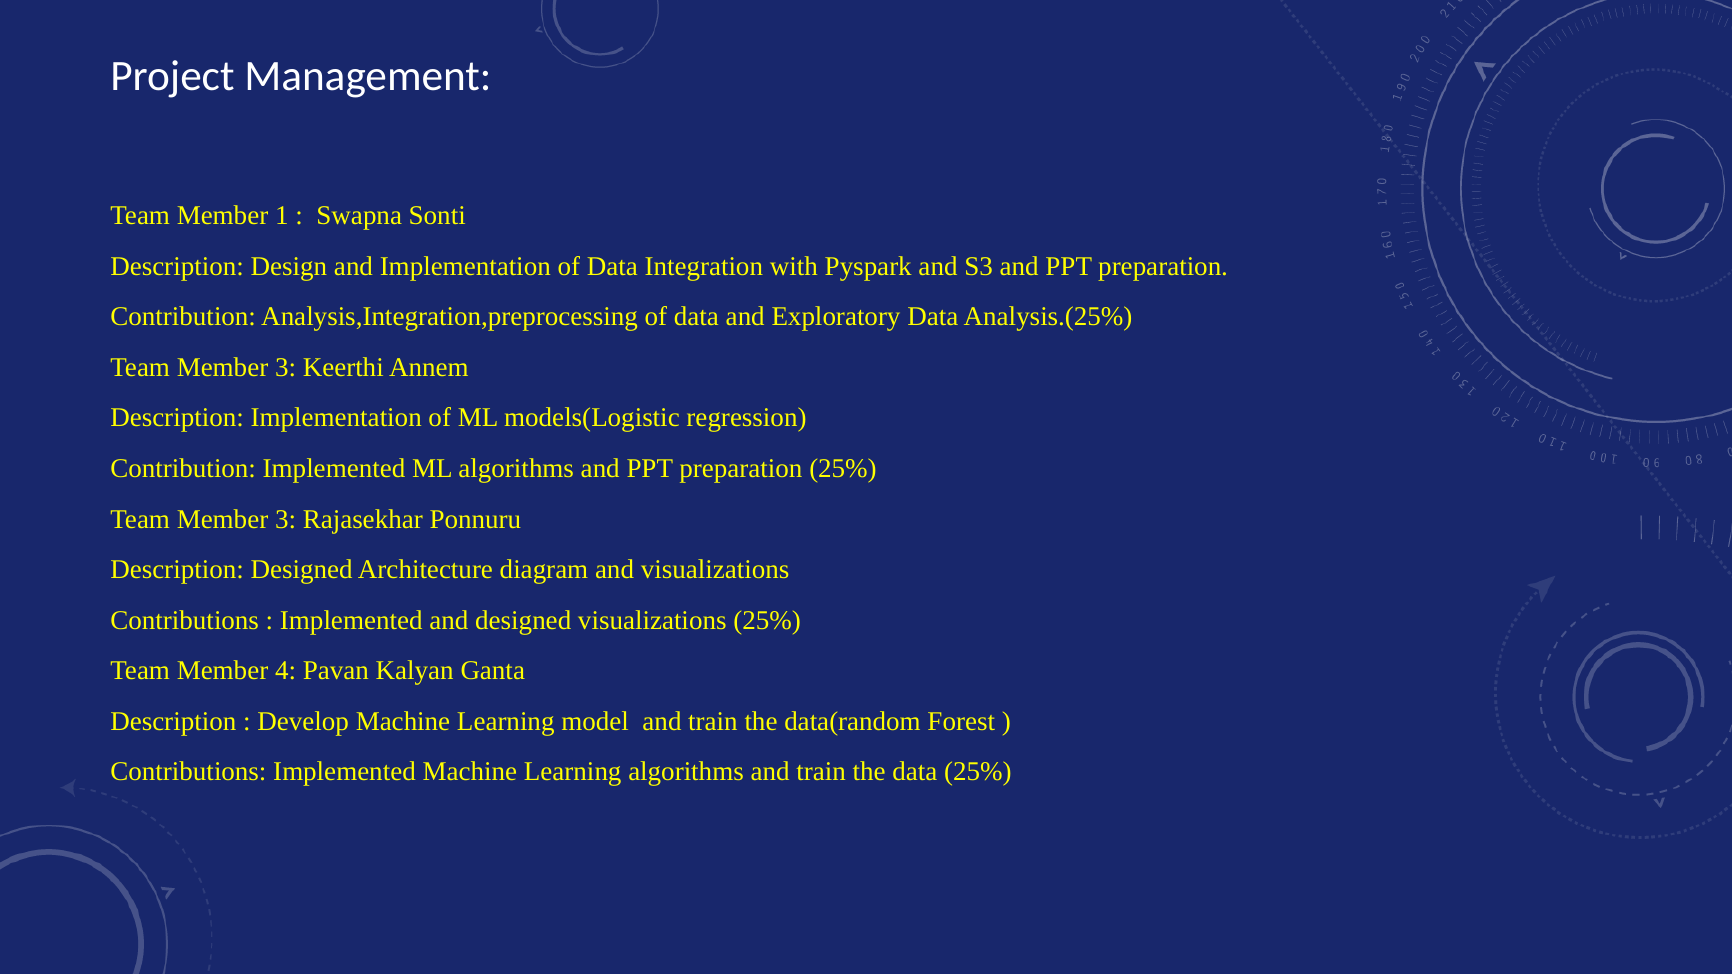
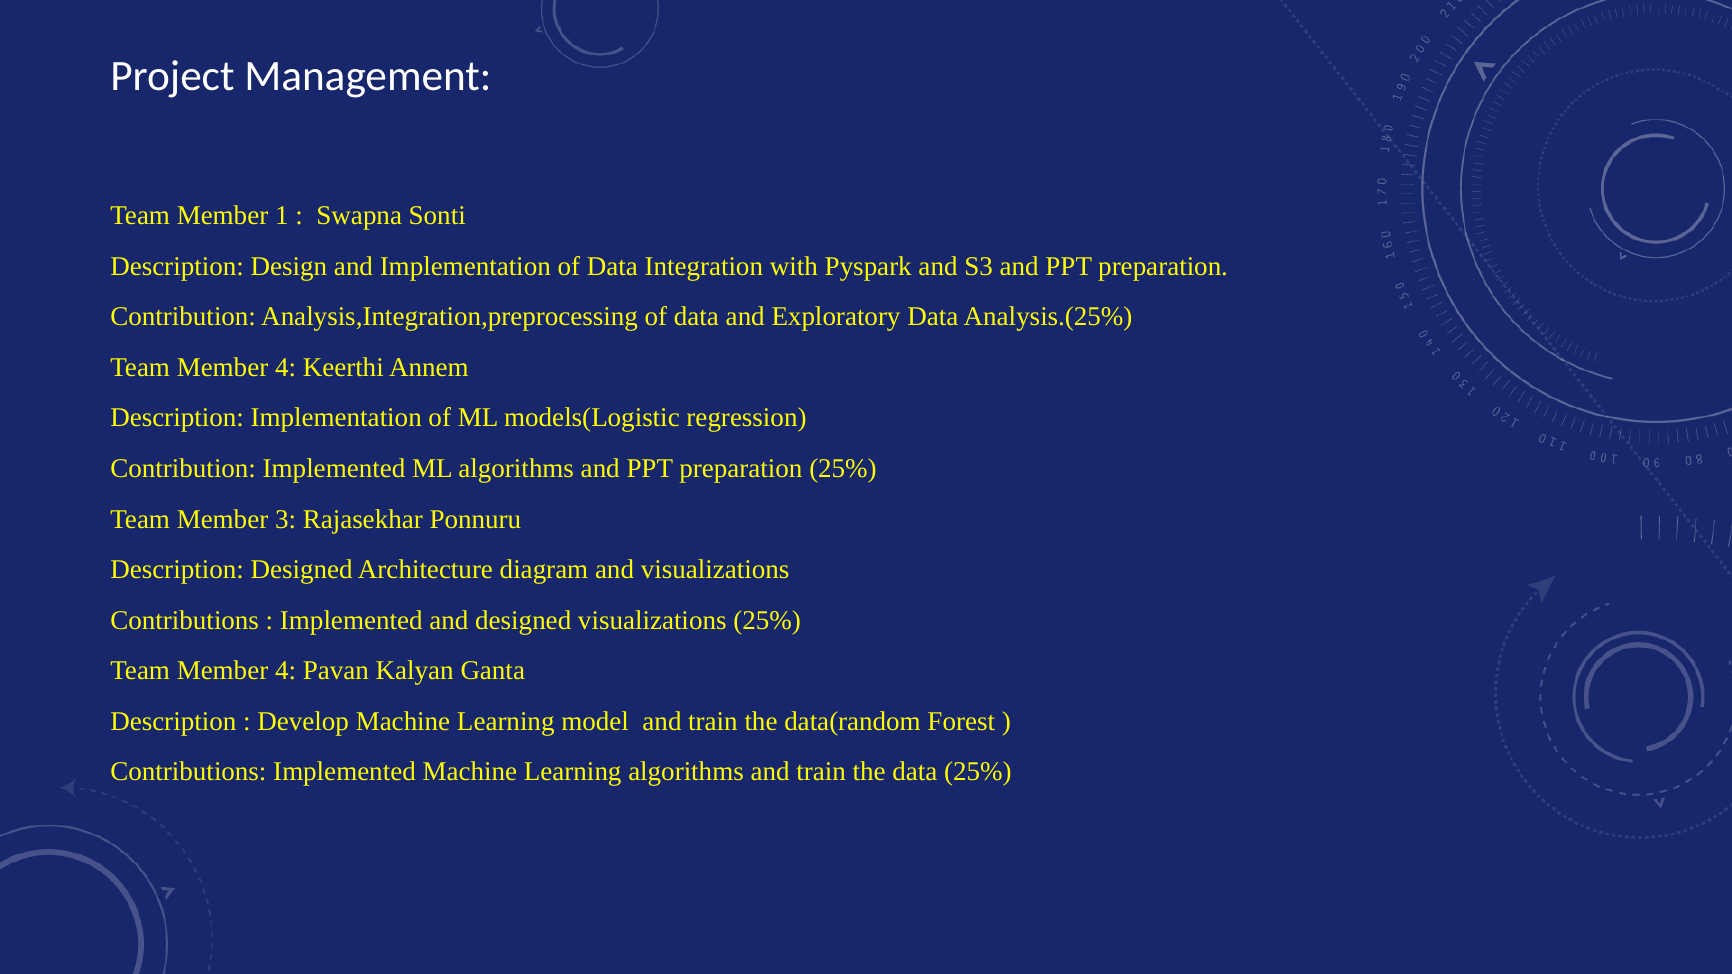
3: 3 -> 4 (286, 368)
